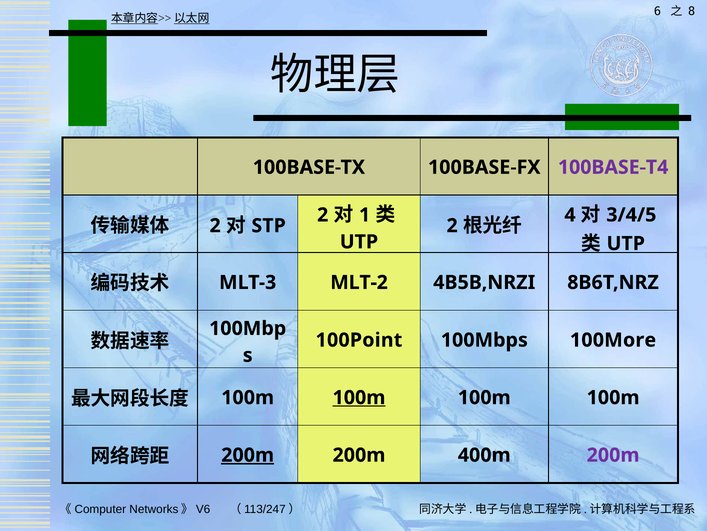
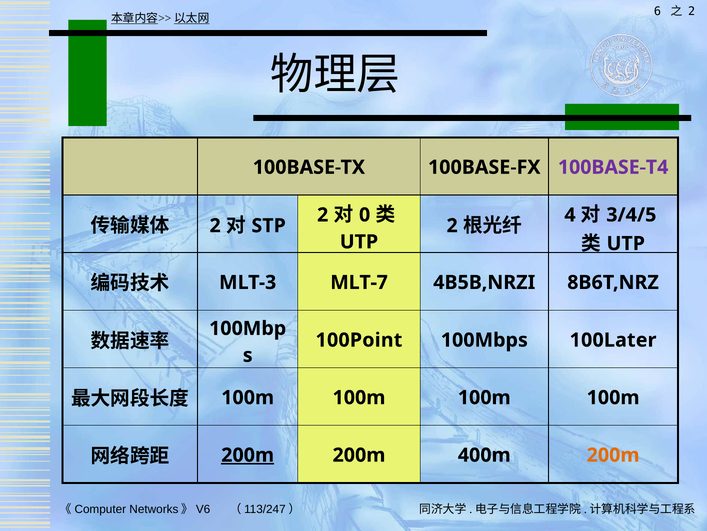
8: 8 -> 2 (692, 11)
1: 1 -> 0 (365, 215)
MLT-2: MLT-2 -> MLT-7 (359, 282)
100More: 100More -> 100Later (613, 340)
100m underline: present -> none (359, 397)
200m colour: purple -> orange (613, 455)
